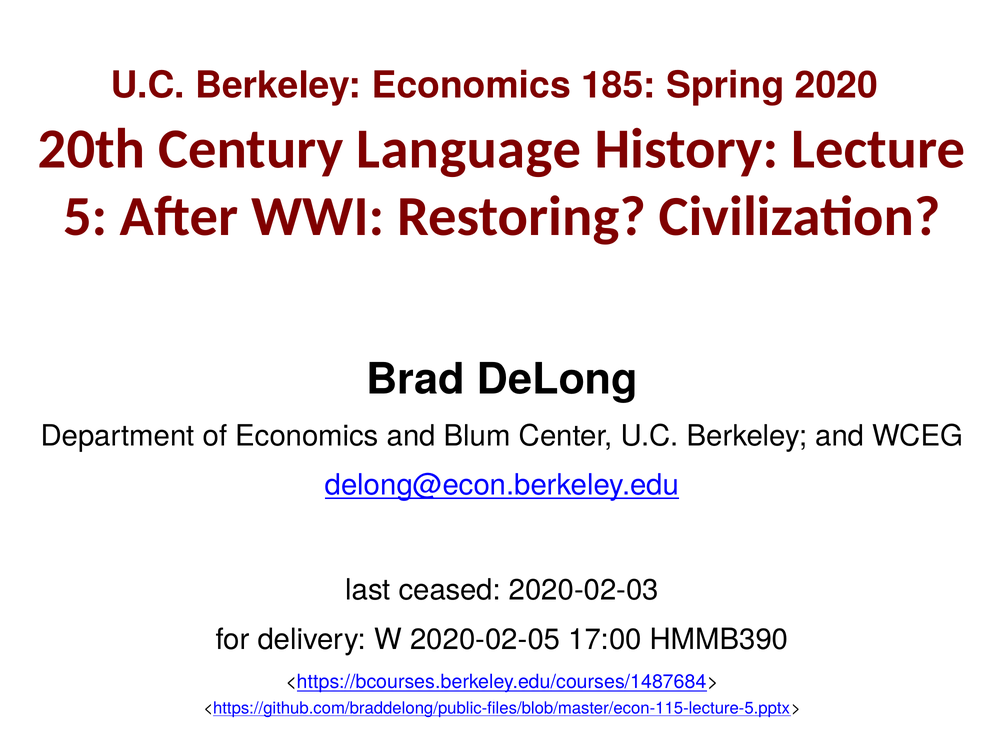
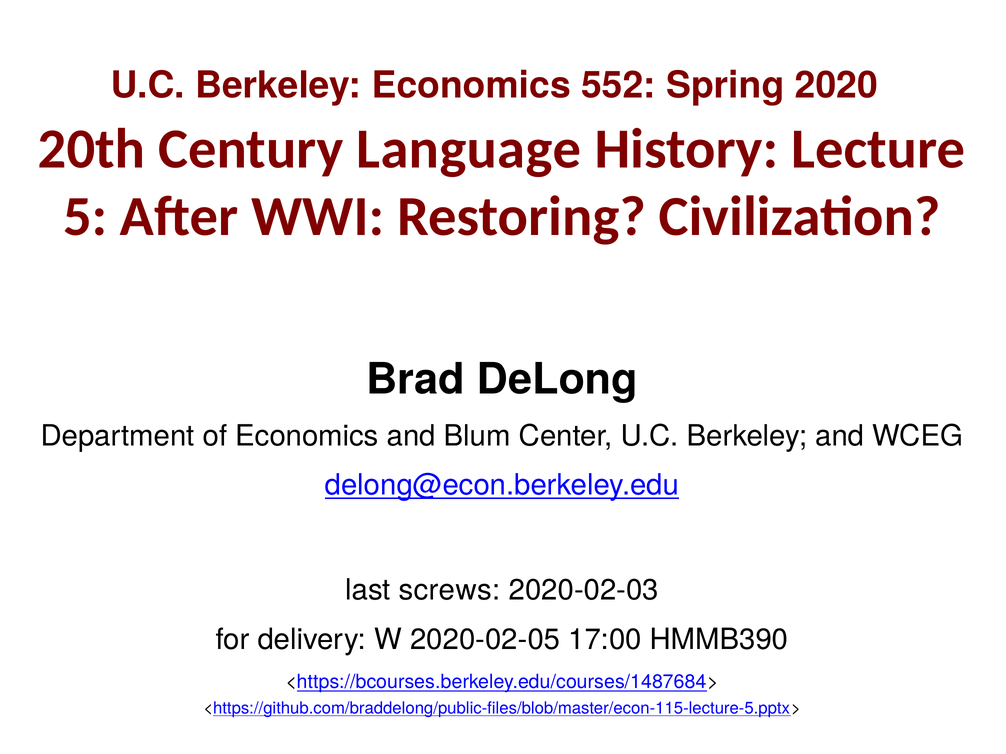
185: 185 -> 552 (619, 86)
ceased: ceased -> screws (450, 591)
